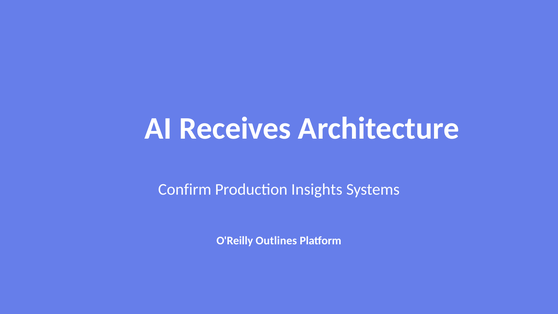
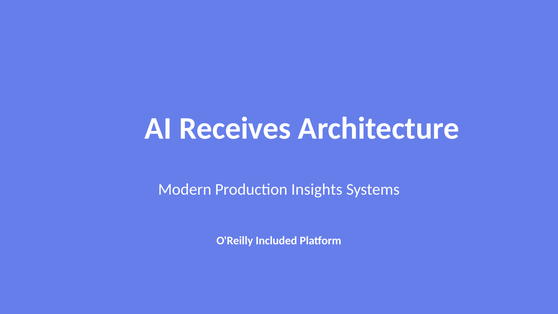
Confirm: Confirm -> Modern (185, 189)
Outlines: Outlines -> Included (276, 241)
